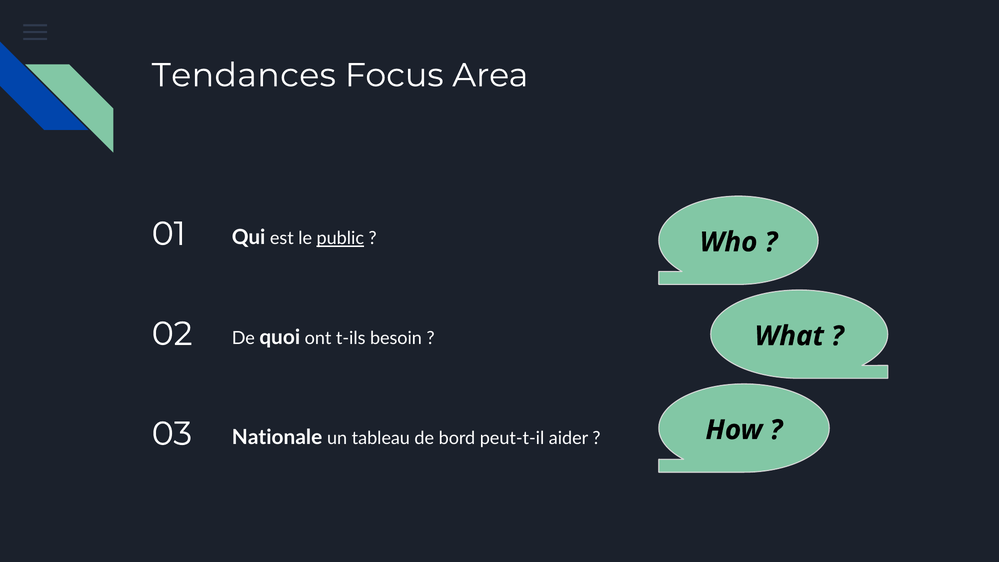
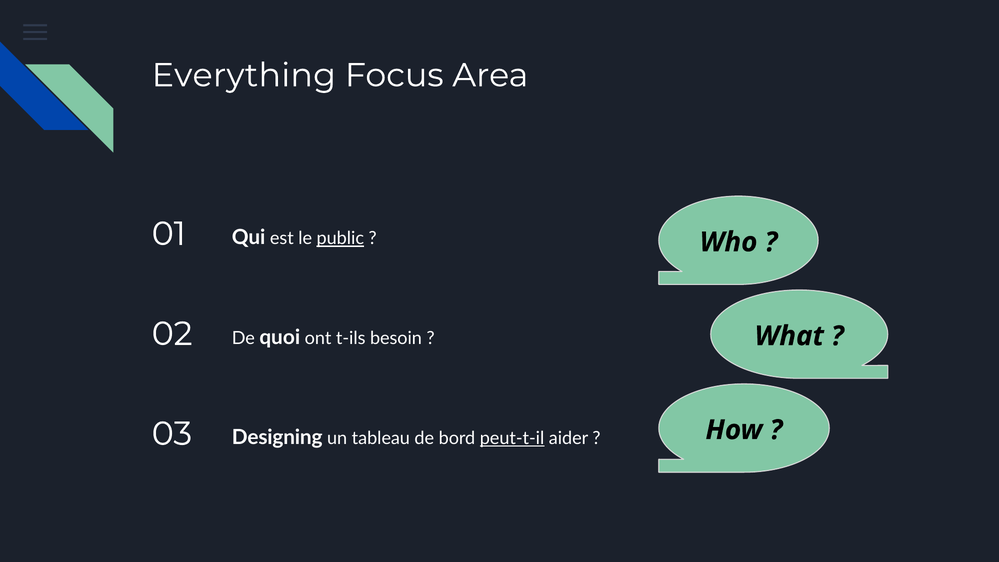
Tendances: Tendances -> Everything (244, 75)
Nationale: Nationale -> Designing (277, 437)
peut-t-il underline: none -> present (512, 438)
